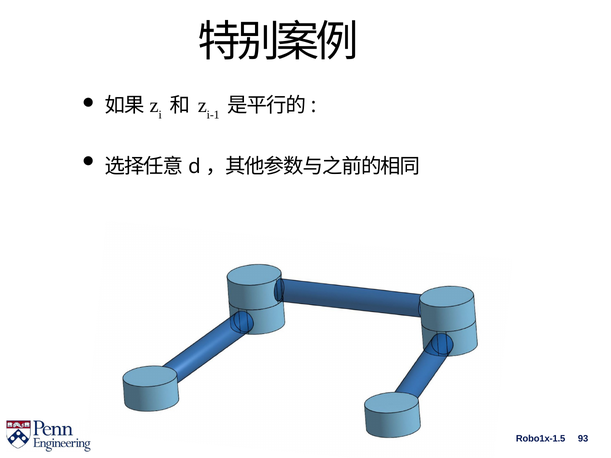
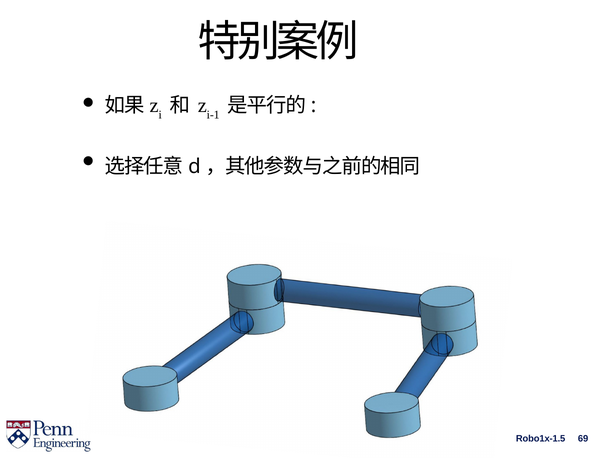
93: 93 -> 69 (583, 439)
